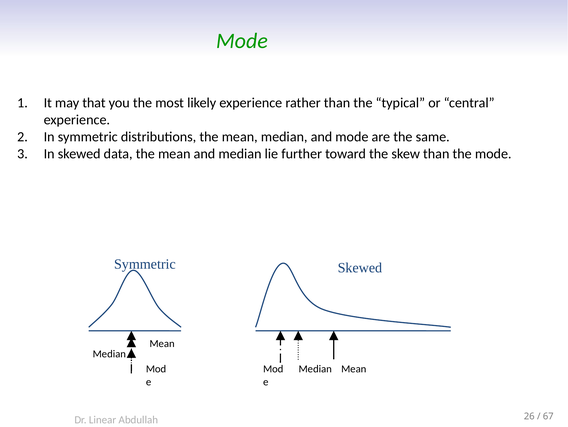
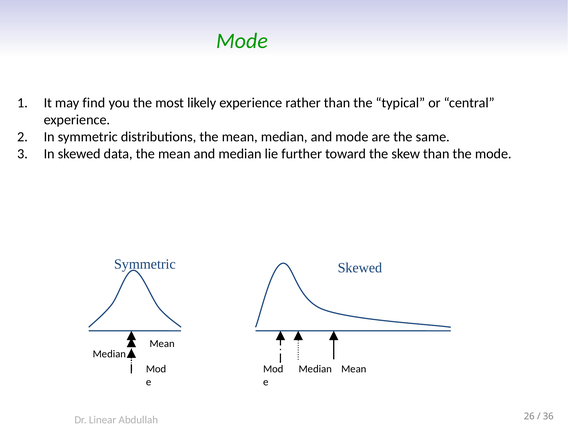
that: that -> find (94, 103)
67: 67 -> 36 (548, 416)
